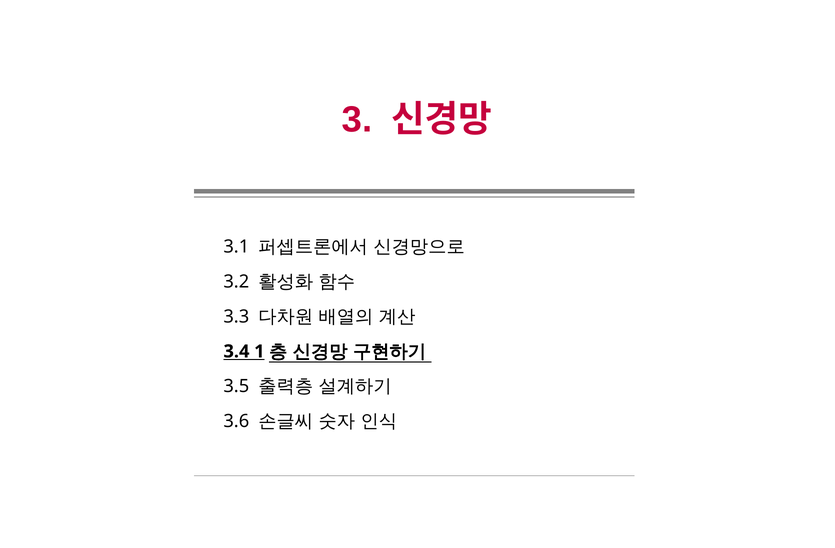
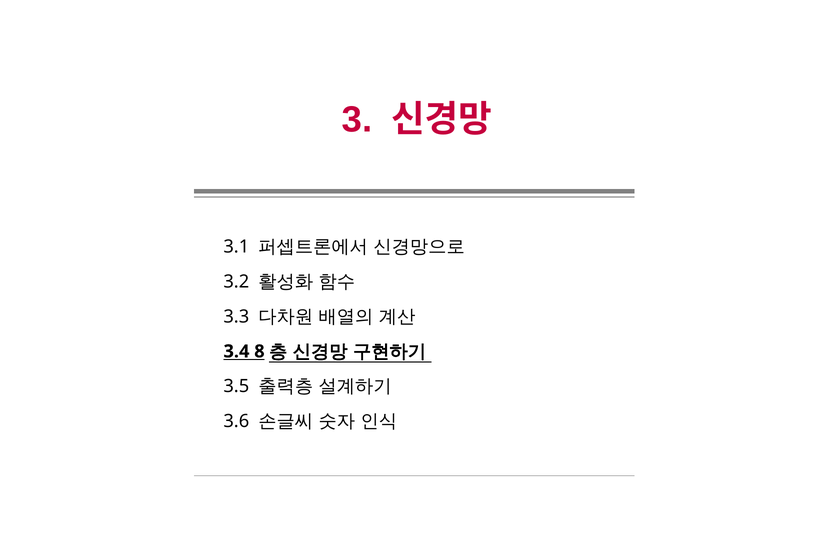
1: 1 -> 8 (259, 352)
